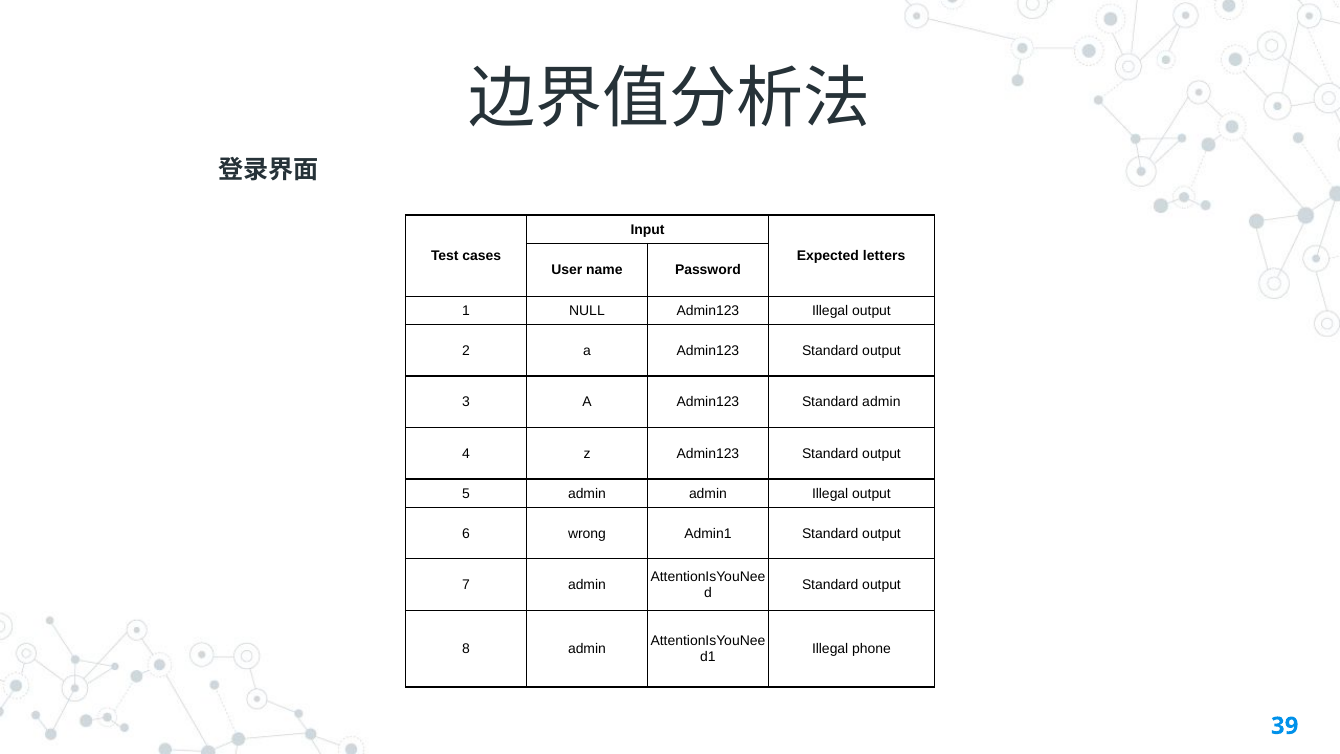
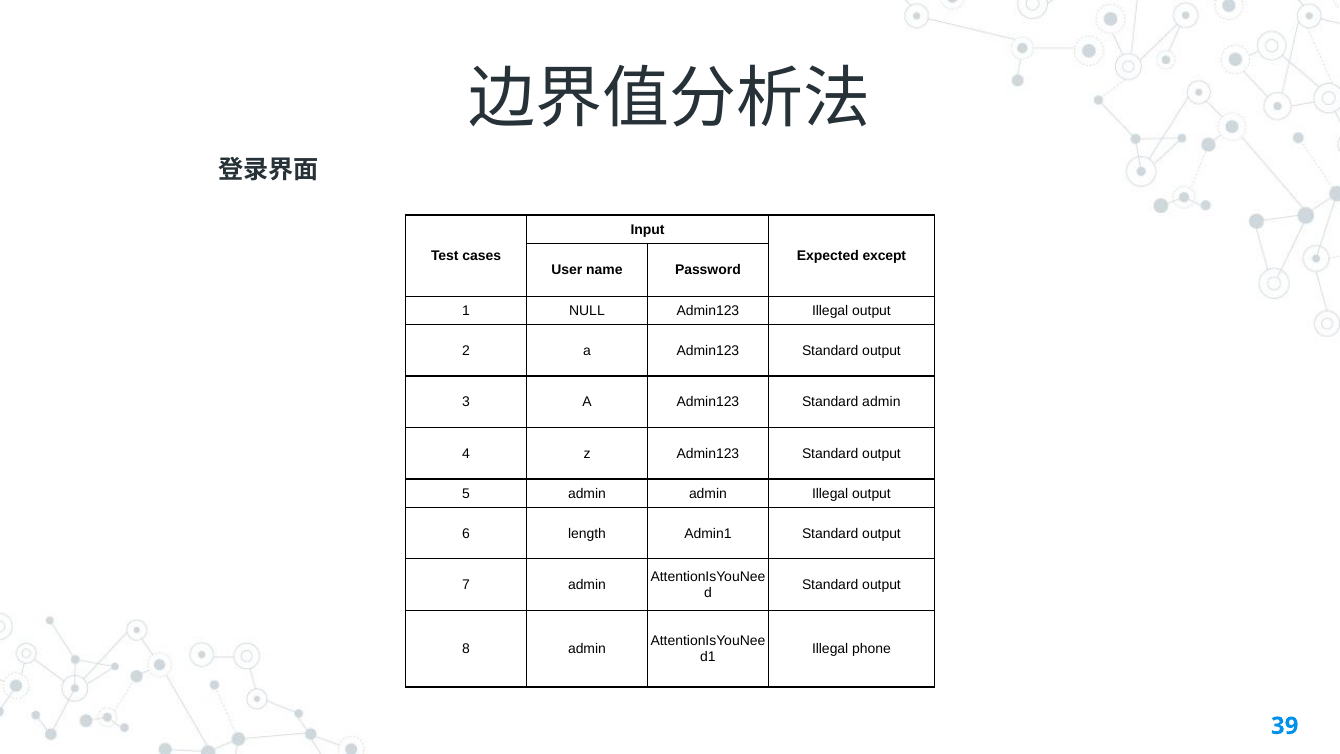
letters: letters -> except (884, 256)
wrong: wrong -> length (587, 533)
